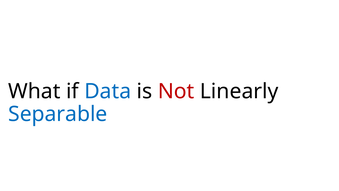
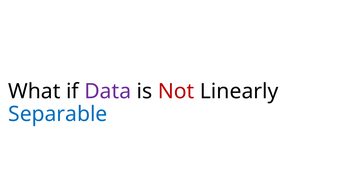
Data colour: blue -> purple (108, 91)
